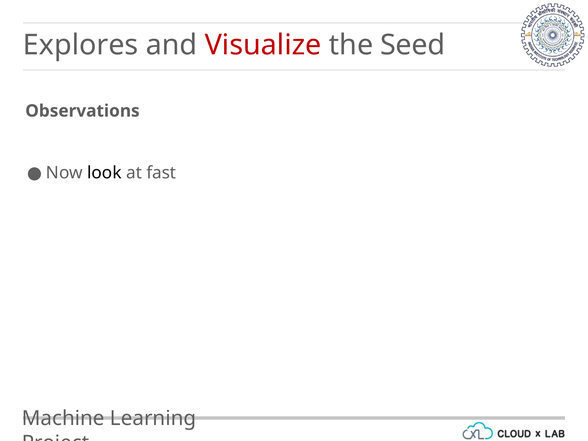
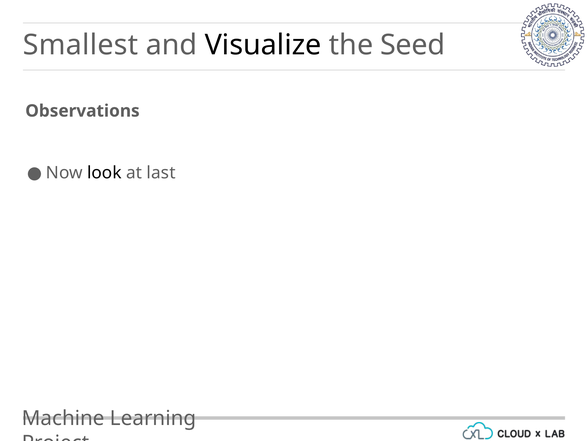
Explores: Explores -> Smallest (81, 45)
Visualize colour: red -> black (263, 45)
fast: fast -> last (161, 173)
